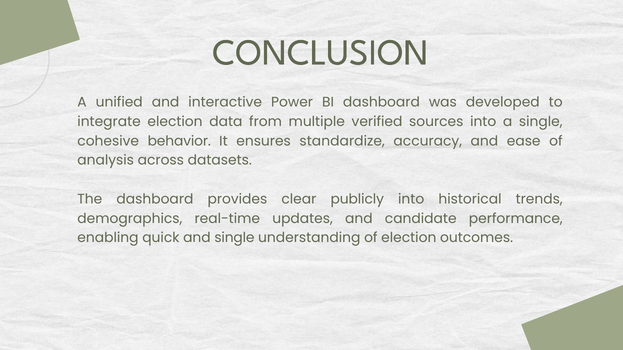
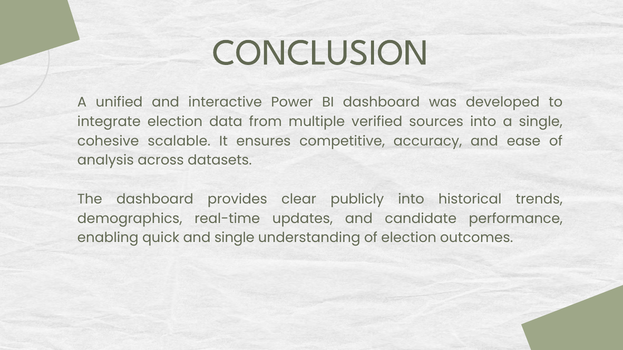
behavior: behavior -> scalable (179, 141)
standardize: standardize -> competitive (342, 141)
